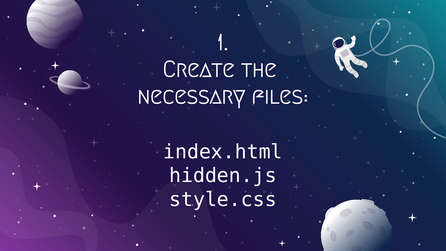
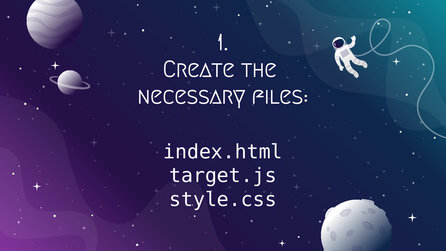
hidden.js: hidden.js -> target.js (223, 176)
